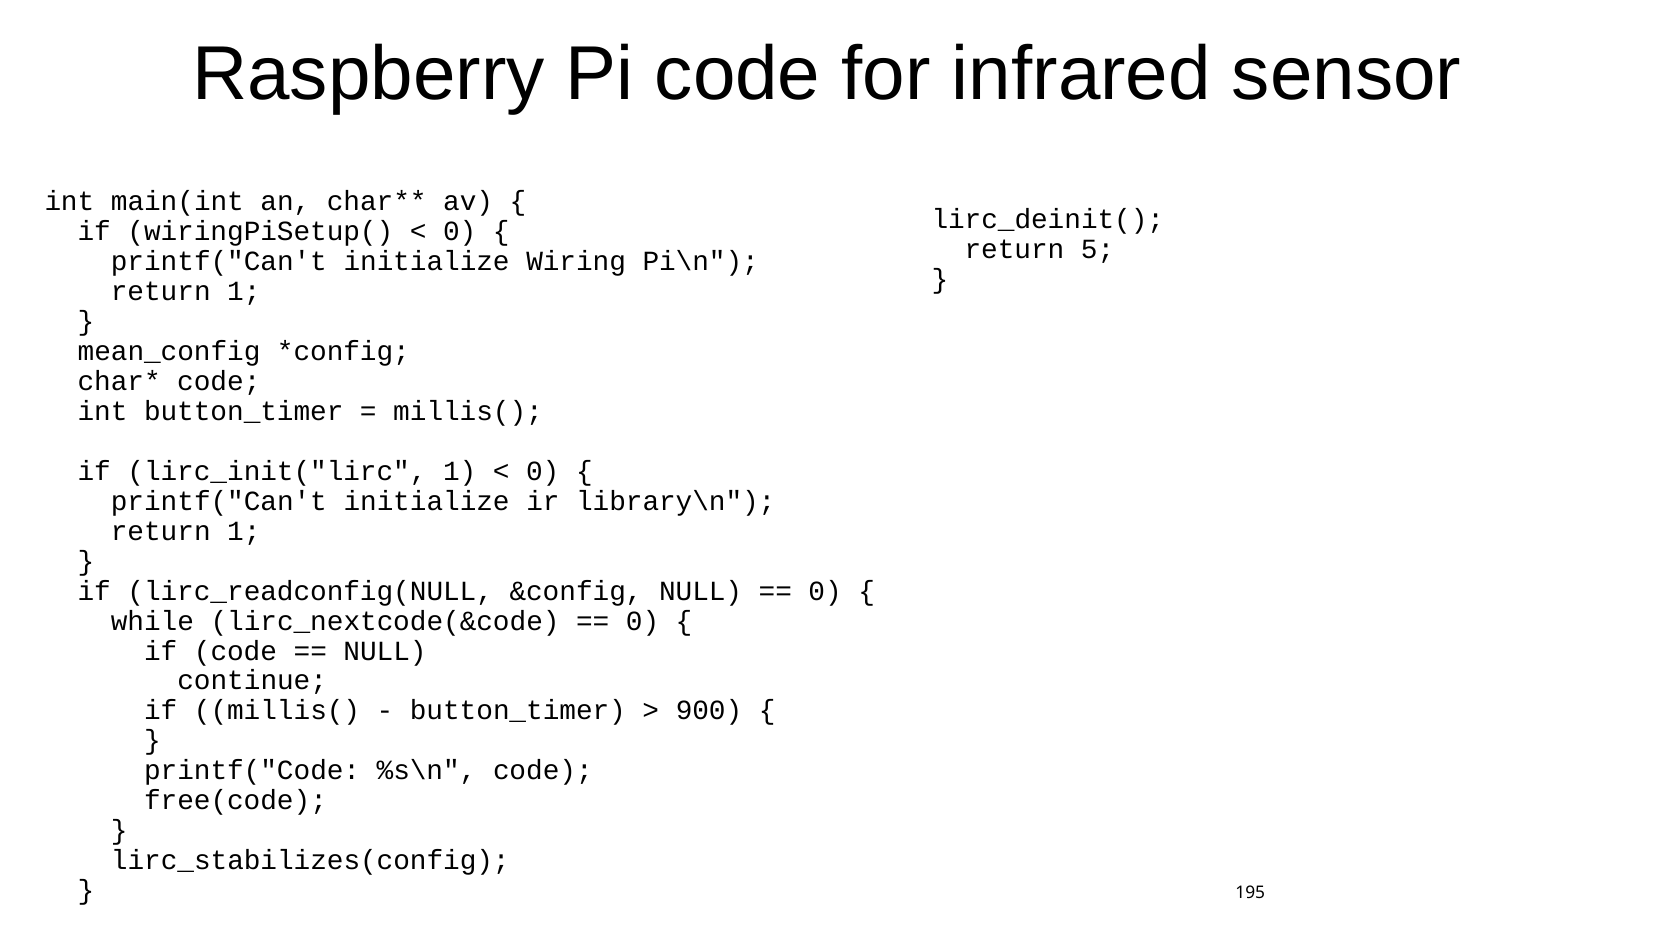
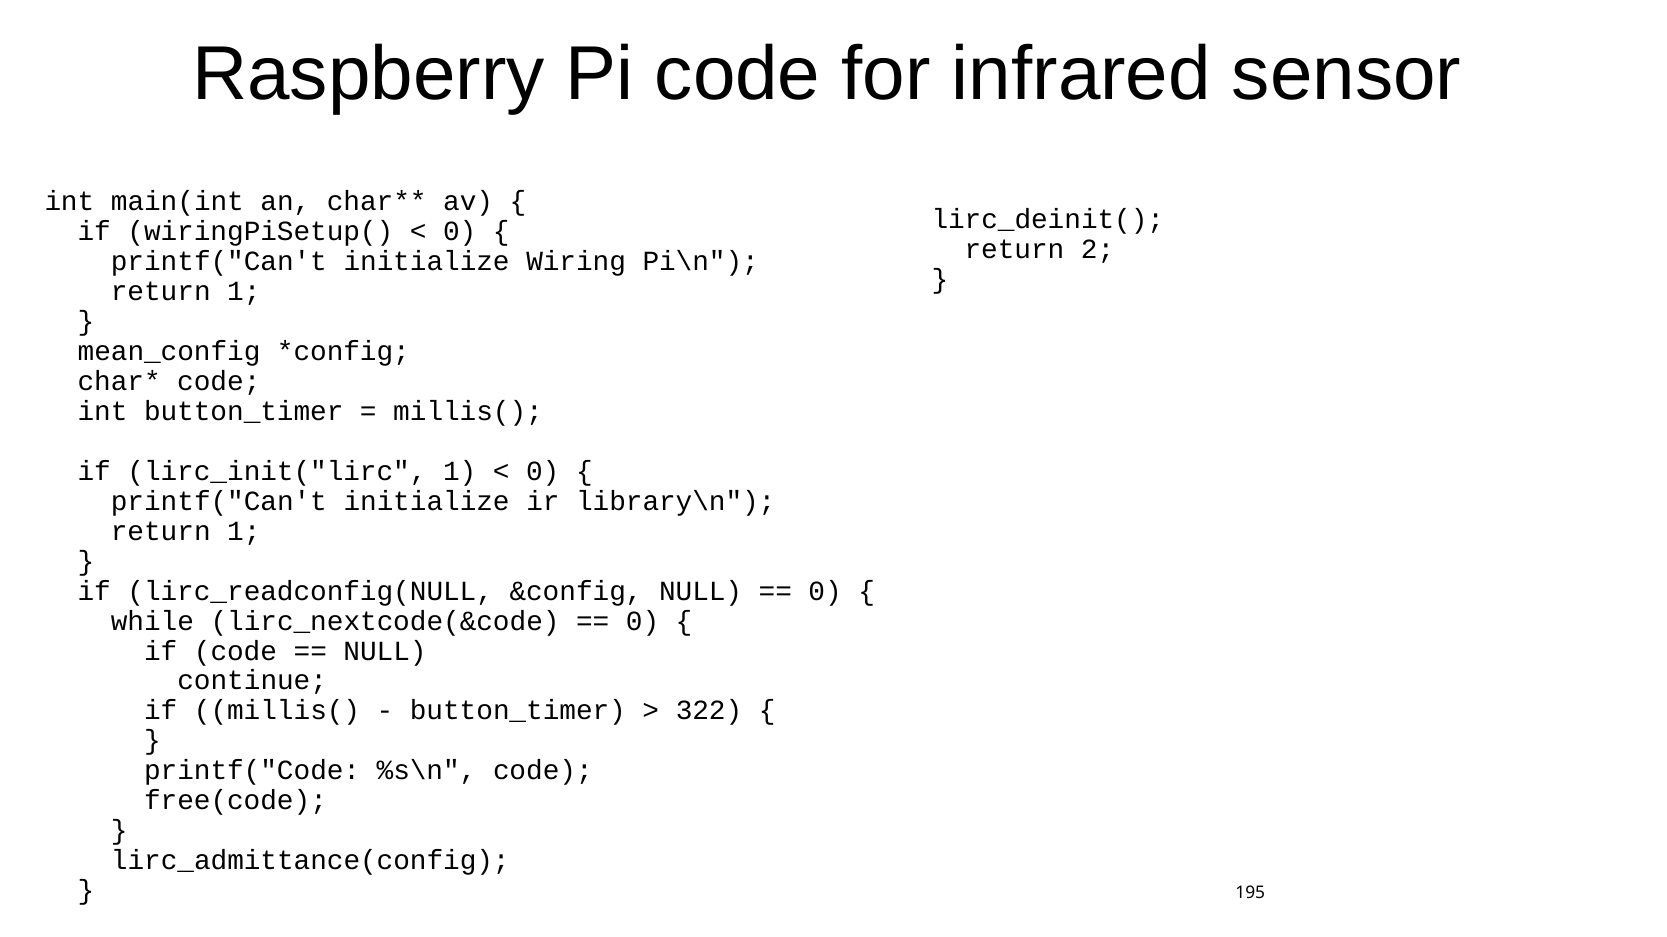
5: 5 -> 2 (1098, 250)
900: 900 -> 322 (709, 711)
lirc_stabilizes(config: lirc_stabilizes(config -> lirc_admittance(config (310, 861)
